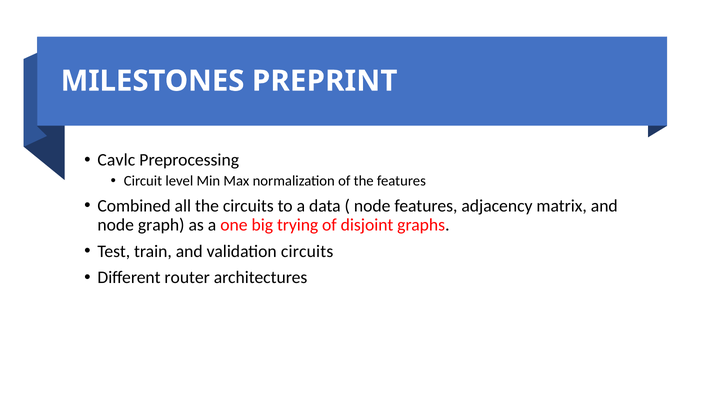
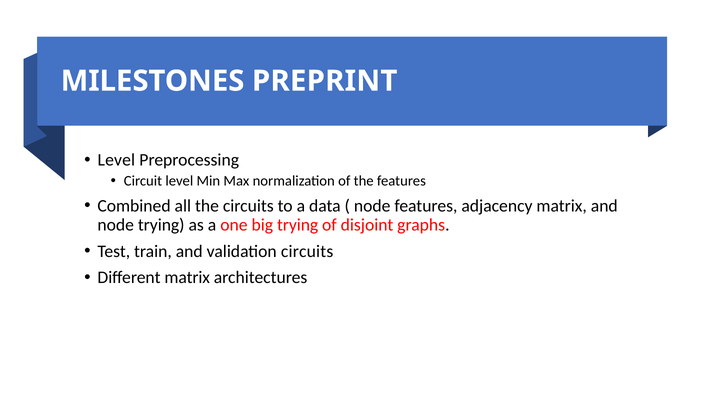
Cavlc: Cavlc -> Level (116, 160)
node graph: graph -> trying (161, 225)
Different router: router -> matrix (187, 278)
